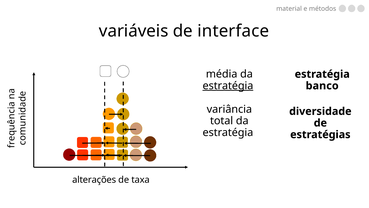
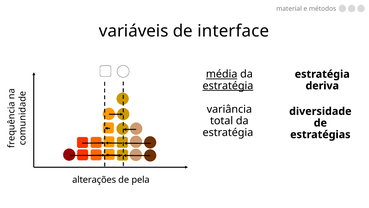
média underline: none -> present (222, 74)
banco: banco -> deriva (322, 86)
taxa: taxa -> pela (141, 180)
